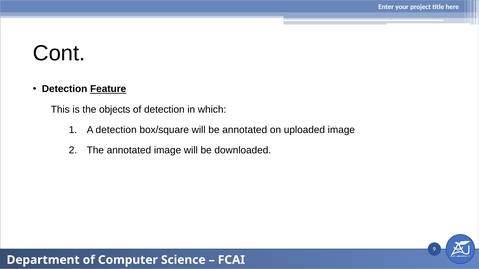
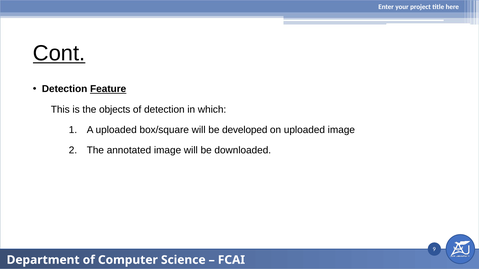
Cont underline: none -> present (59, 54)
A detection: detection -> uploaded (116, 130)
be annotated: annotated -> developed (245, 130)
